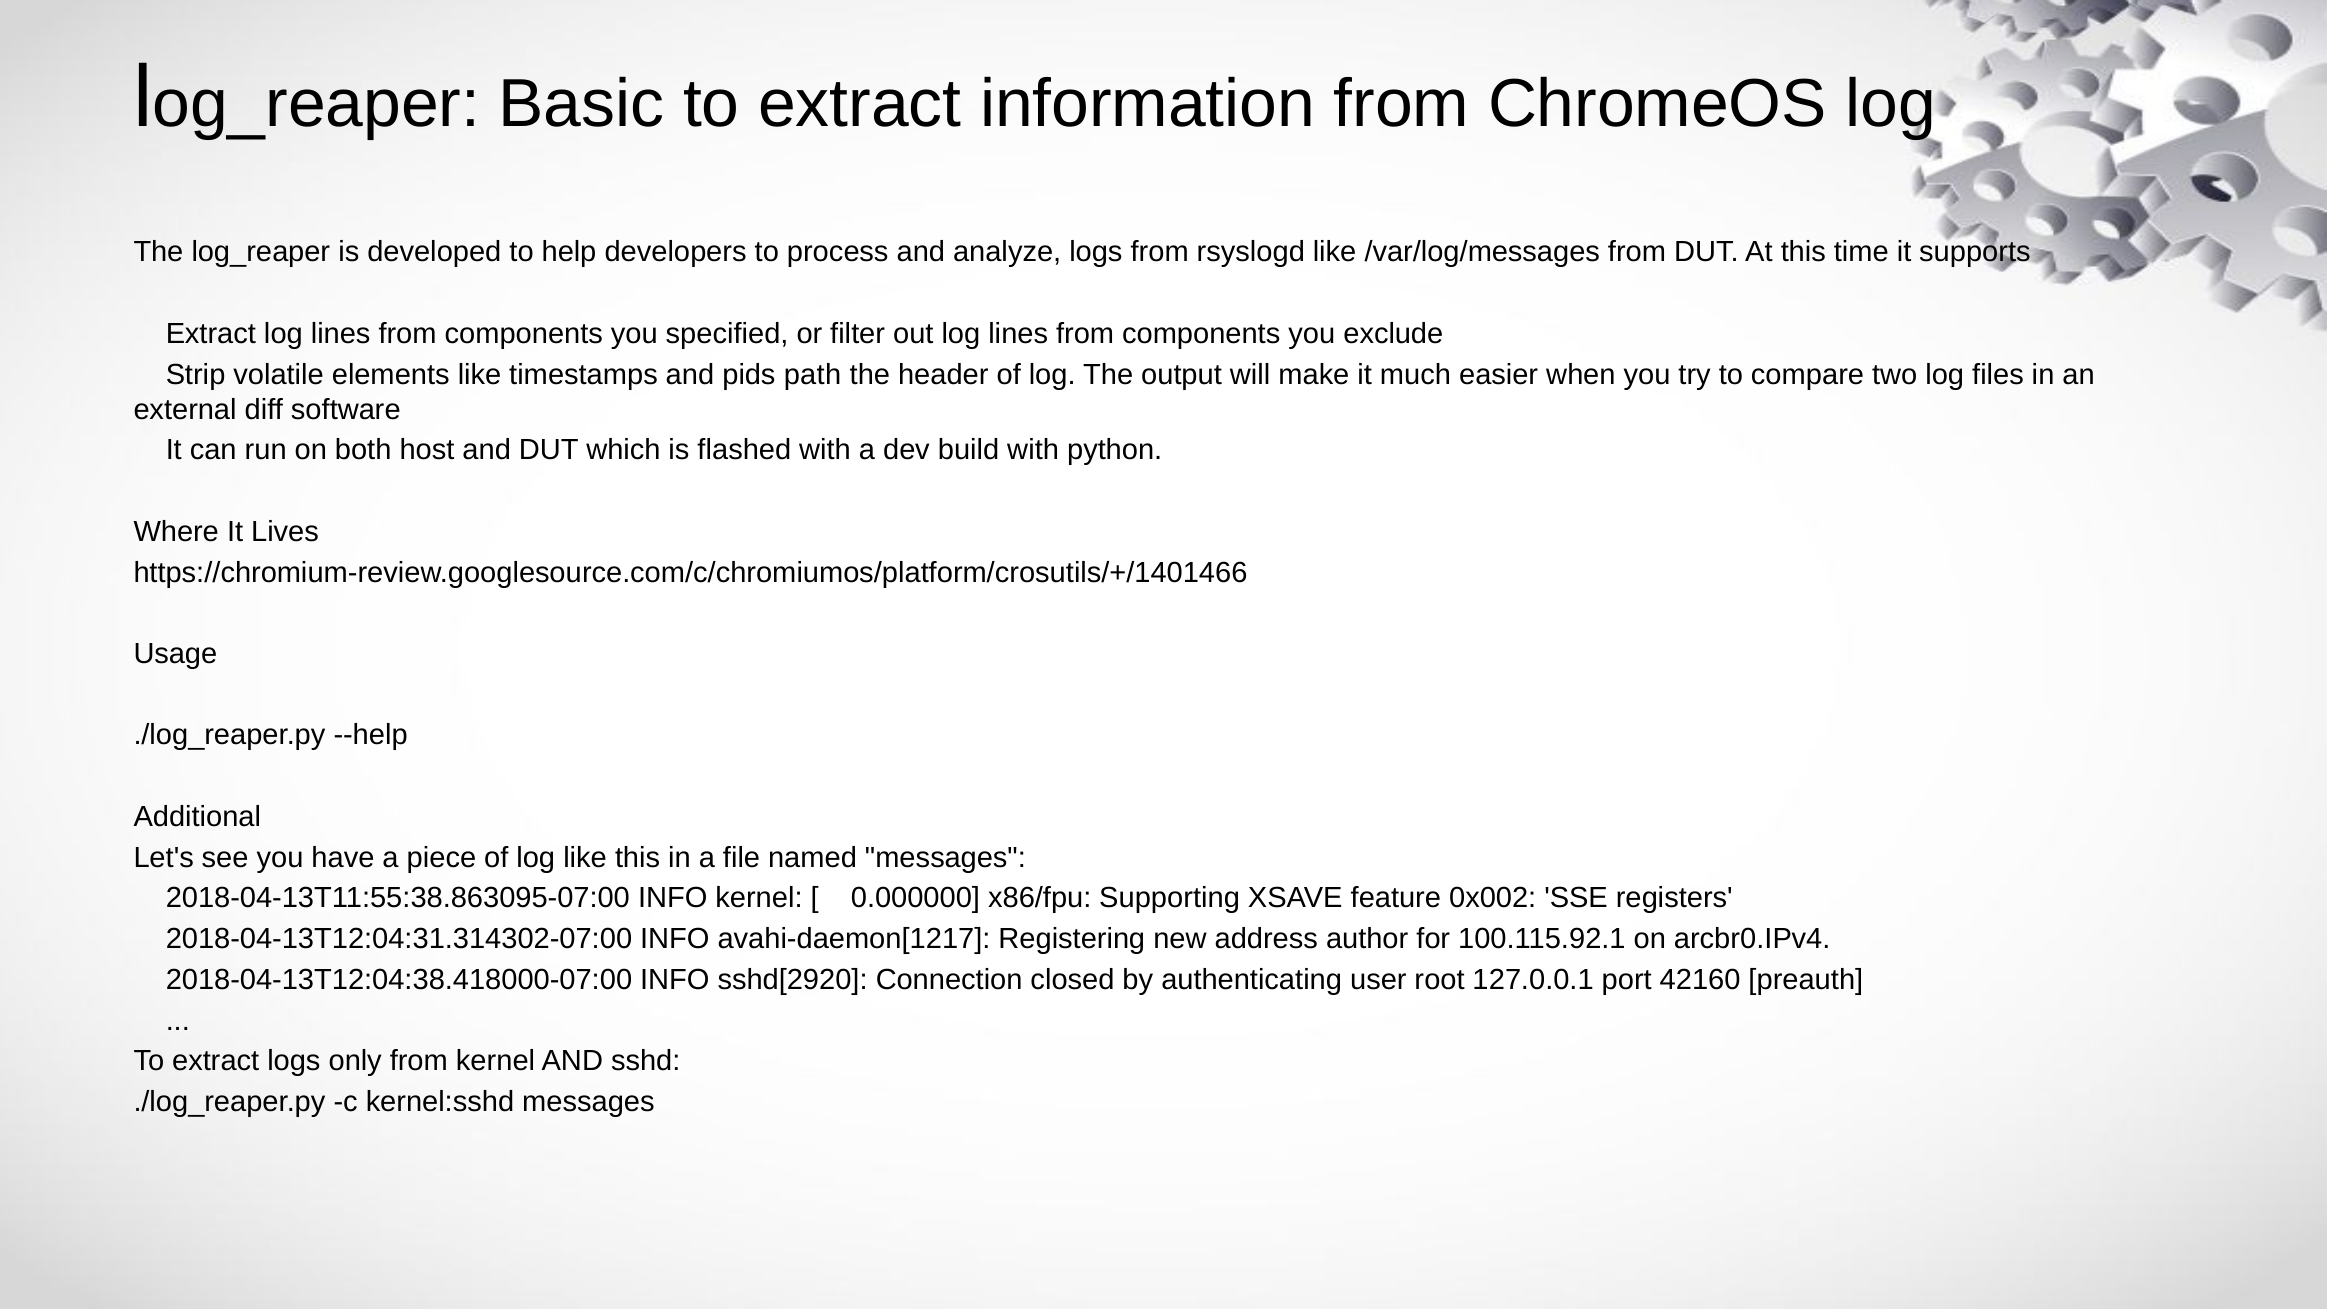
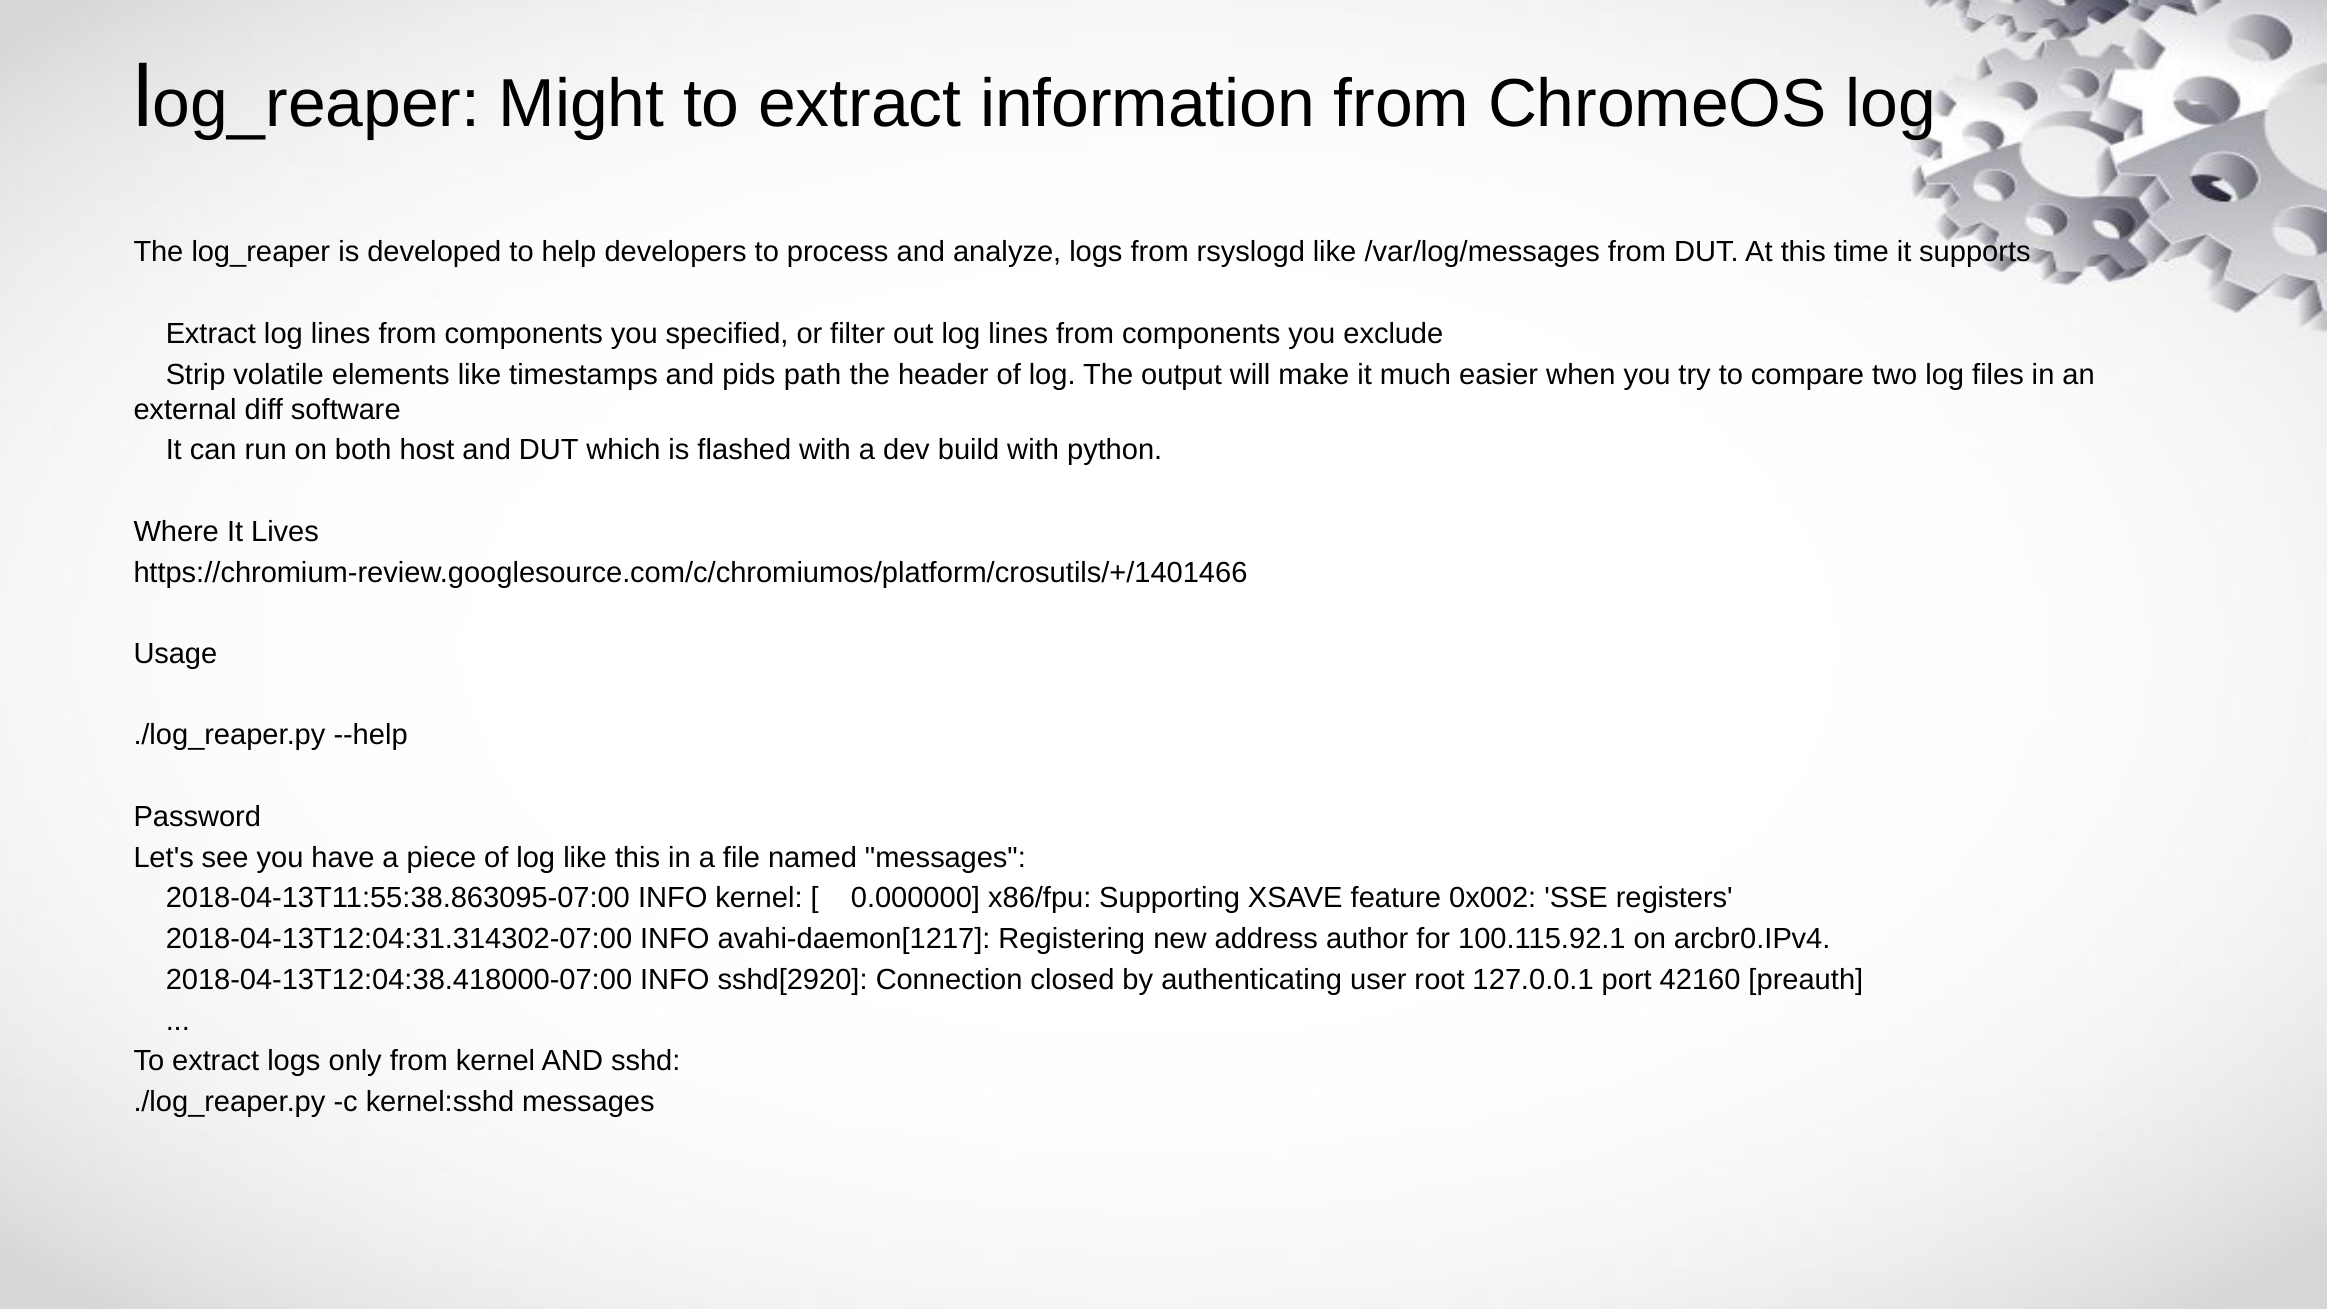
Basic: Basic -> Might (582, 104)
Additional: Additional -> Password (197, 817)
